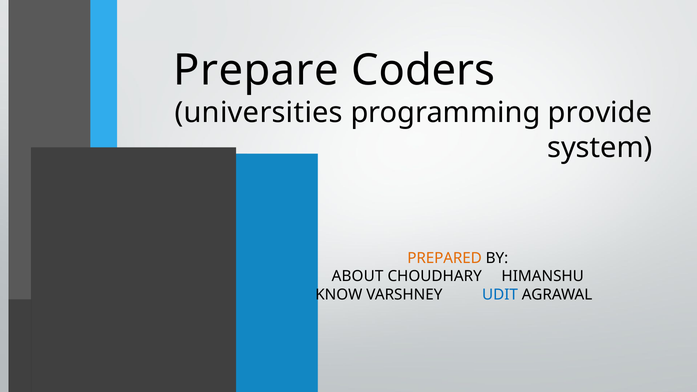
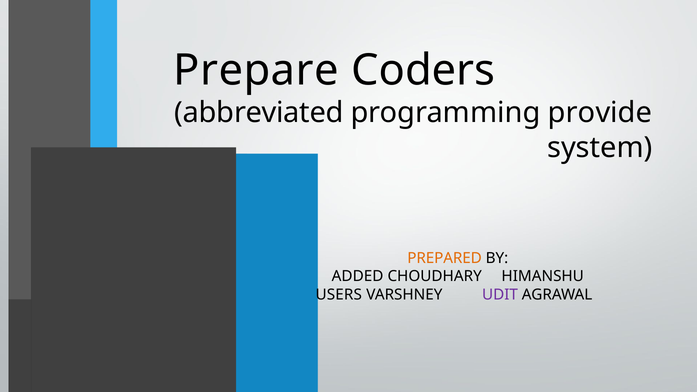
universities: universities -> abbreviated (259, 113)
ABOUT: ABOUT -> ADDED (358, 276)
KNOW: KNOW -> USERS (339, 295)
UDIT colour: blue -> purple (500, 295)
